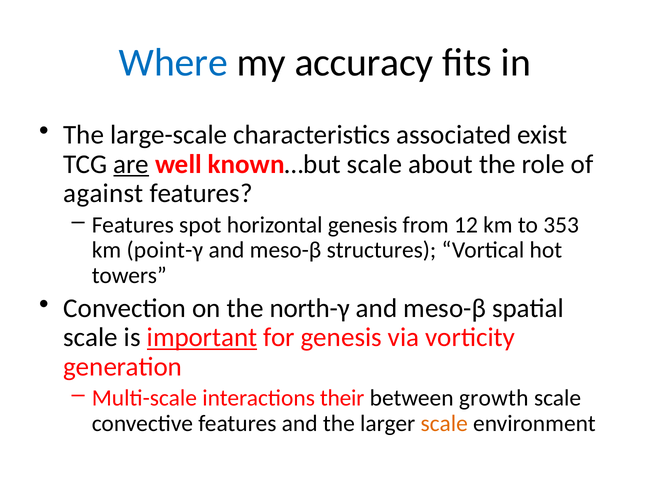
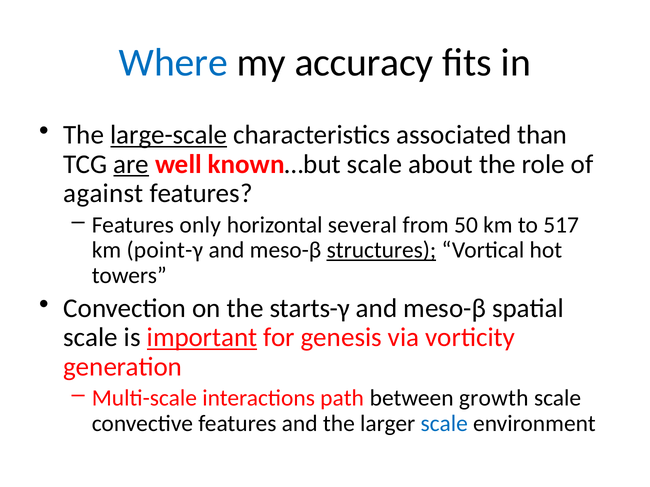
large-scale underline: none -> present (169, 135)
exist: exist -> than (542, 135)
spot: spot -> only (200, 225)
horizontal genesis: genesis -> several (362, 225)
12: 12 -> 50 (466, 225)
353: 353 -> 517 (561, 225)
structures underline: none -> present (381, 250)
north-γ: north-γ -> starts-γ (310, 309)
their: their -> path (342, 399)
scale colour: orange -> blue (444, 424)
